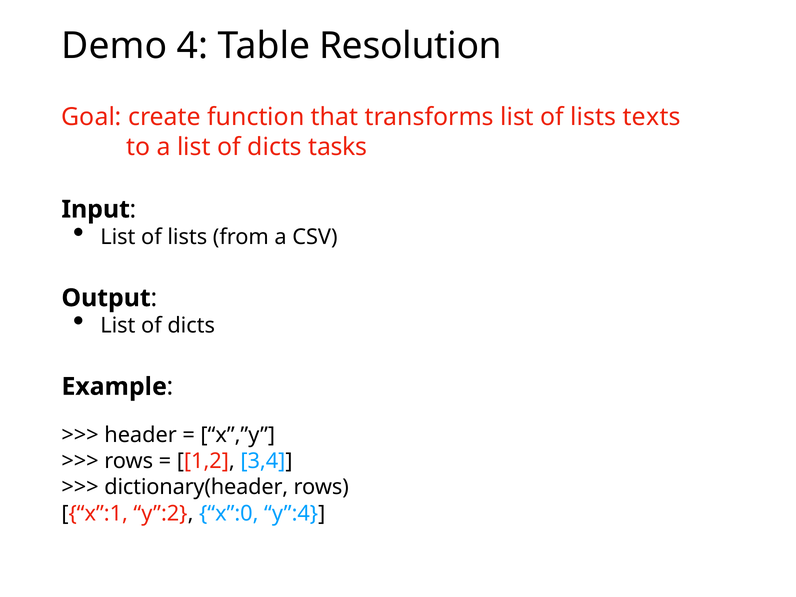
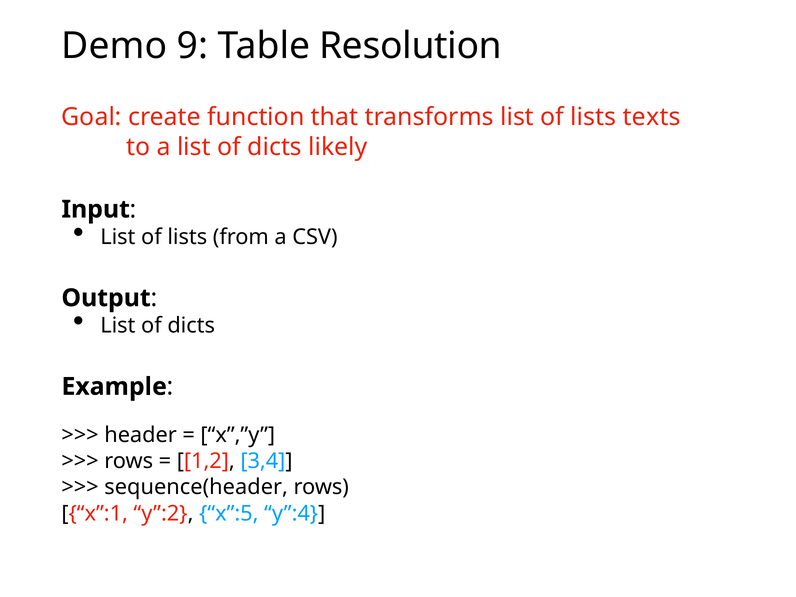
4: 4 -> 9 (192, 46)
tasks: tasks -> likely (338, 147)
dictionary(header: dictionary(header -> sequence(header (196, 487)
x”:0: x”:0 -> x”:5 (229, 513)
